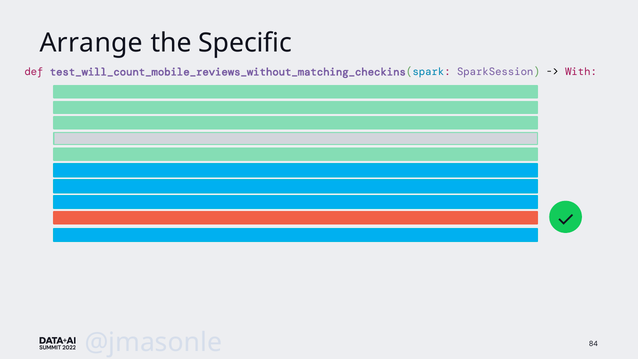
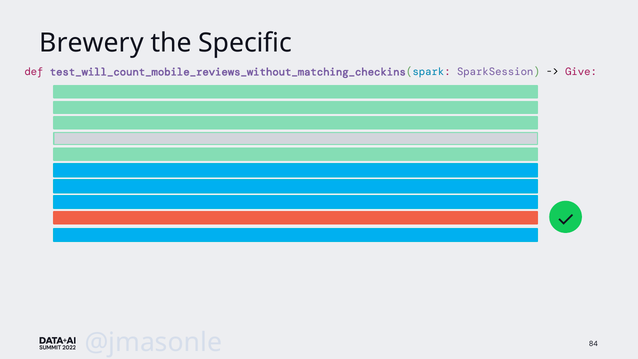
Arrange: Arrange -> Brewery (91, 43)
With: With -> Give (581, 72)
